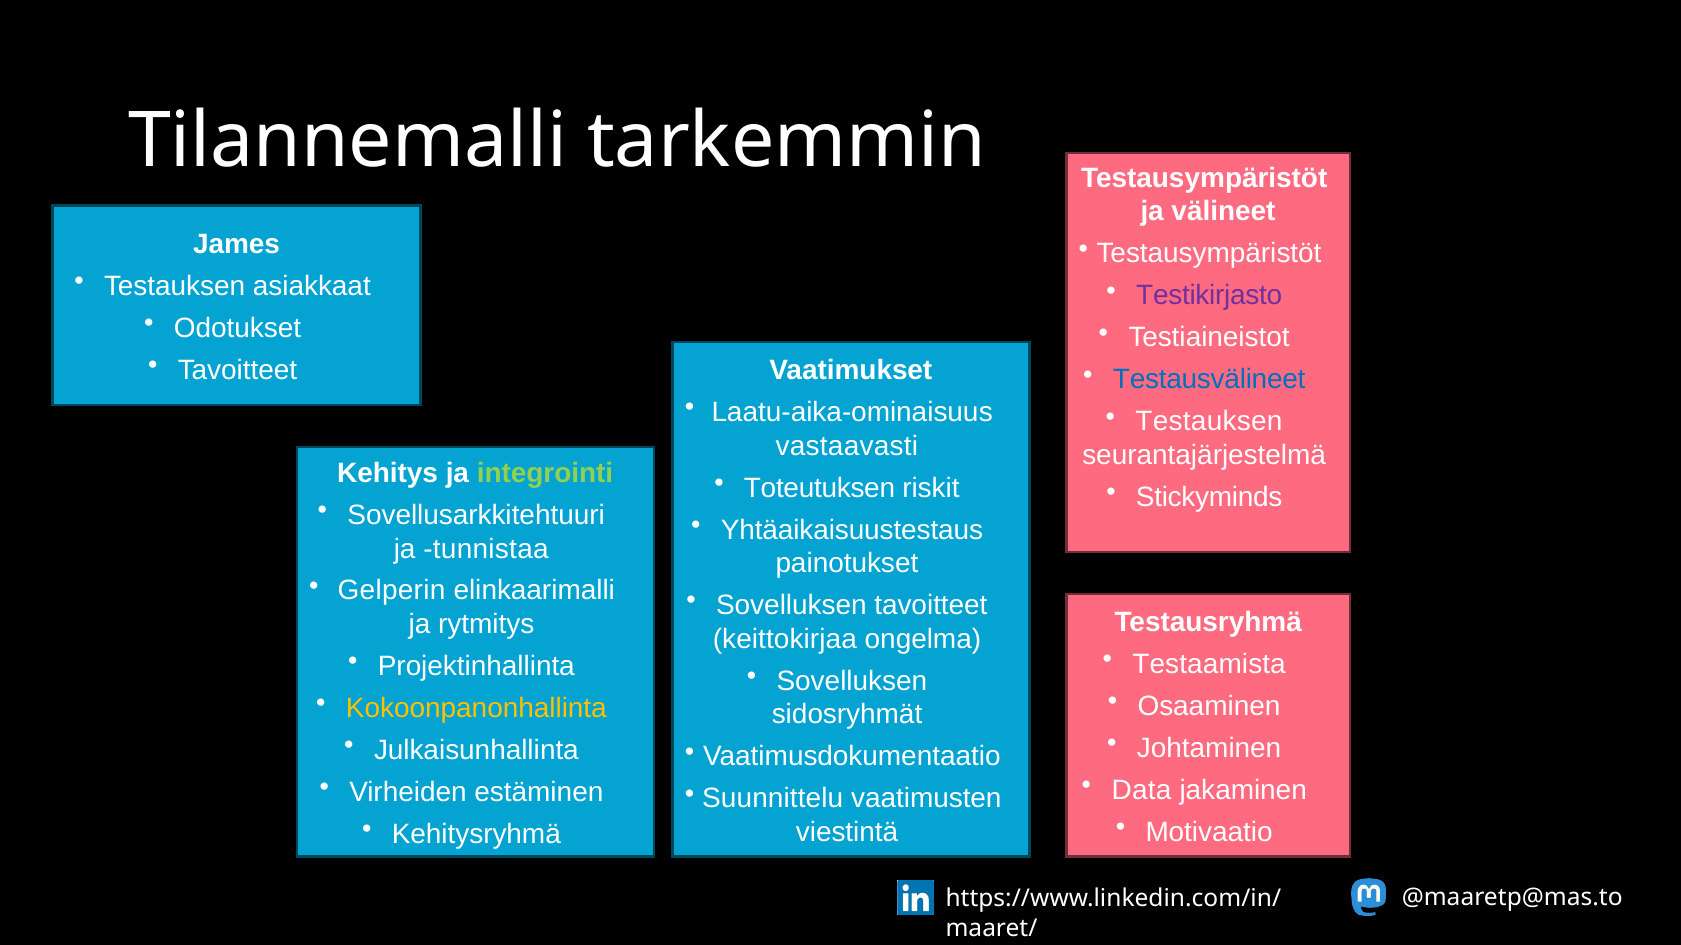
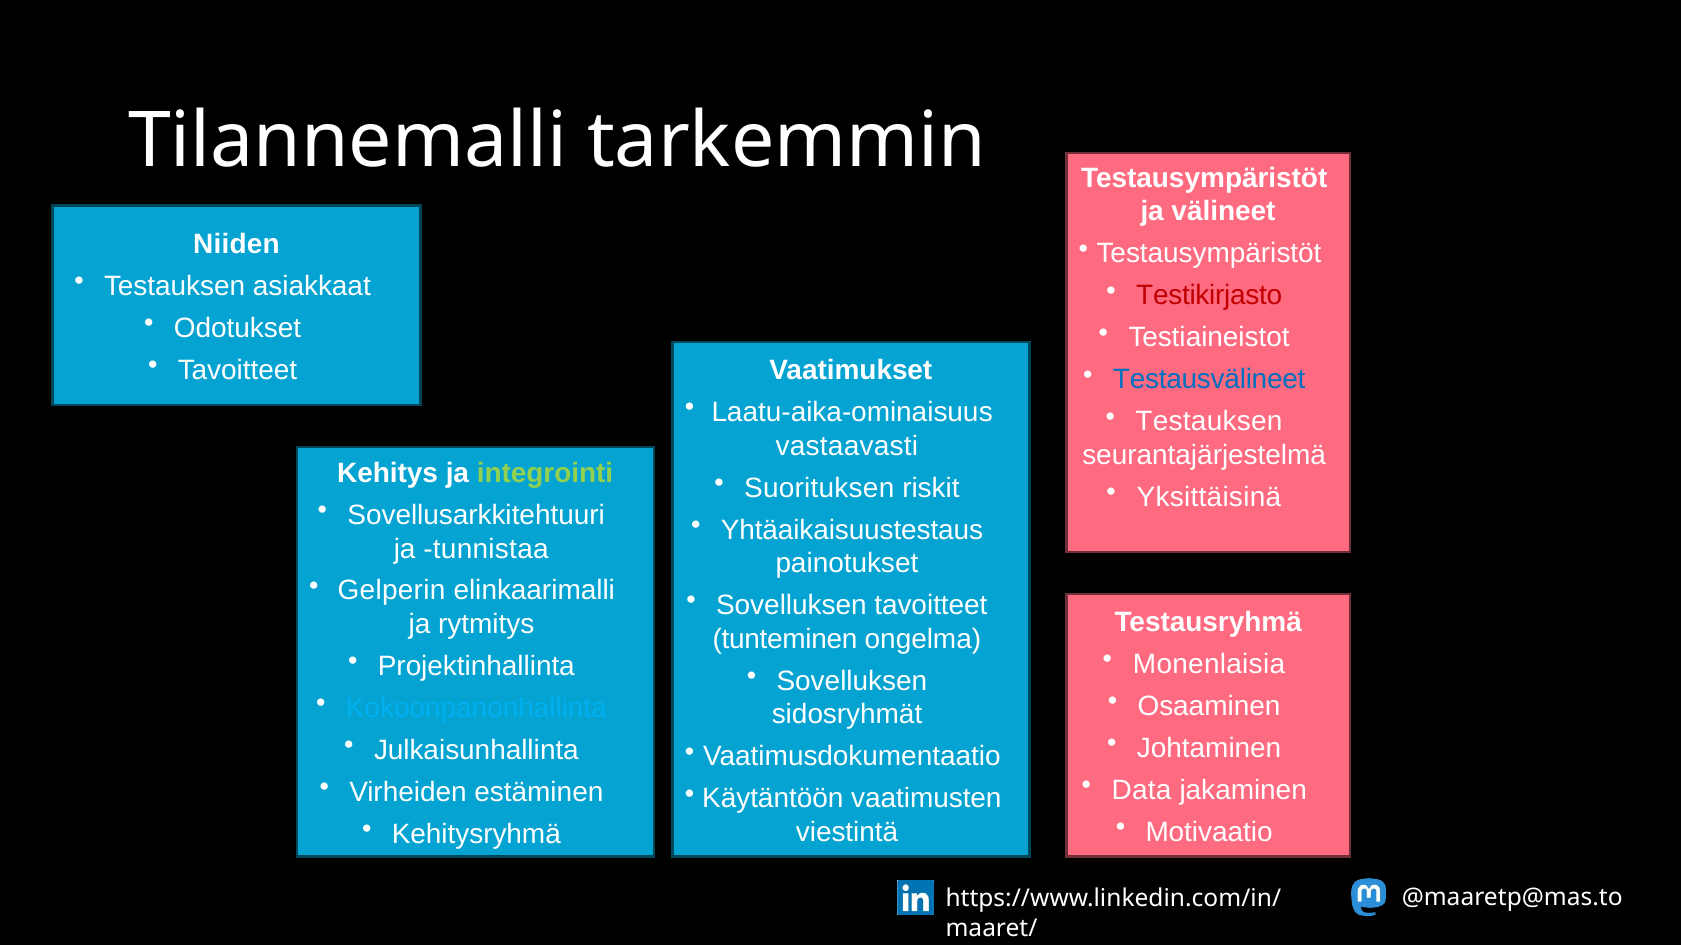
James: James -> Niiden (236, 245)
Testikirjasto colour: purple -> red (1209, 296)
Toteutuksen: Toteutuksen -> Suorituksen (819, 488)
Stickyminds: Stickyminds -> Yksittäisinä (1209, 497)
keittokirjaa: keittokirjaa -> tunteminen (785, 639)
Testaamista: Testaamista -> Monenlaisia (1209, 665)
Kokoonpanonhallinta colour: yellow -> light blue (476, 709)
Suunnittelu: Suunnittelu -> Käytäntöön (773, 799)
